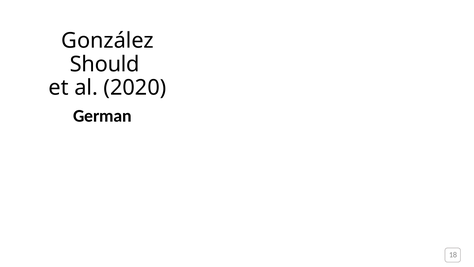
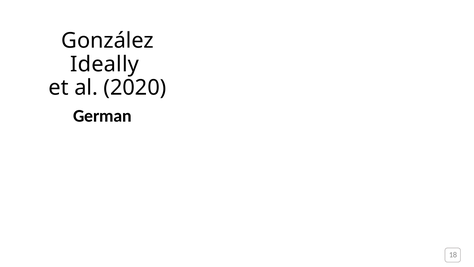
Should: Should -> Ideally (105, 64)
